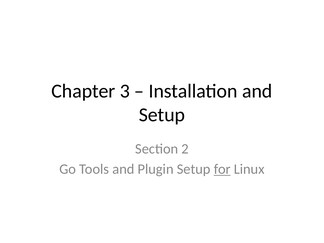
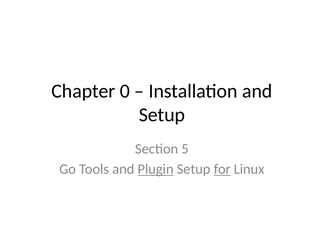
3: 3 -> 0 (125, 91)
2: 2 -> 5 (185, 149)
Plugin underline: none -> present (156, 169)
